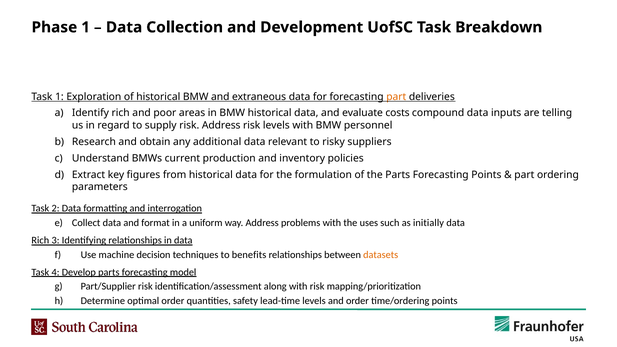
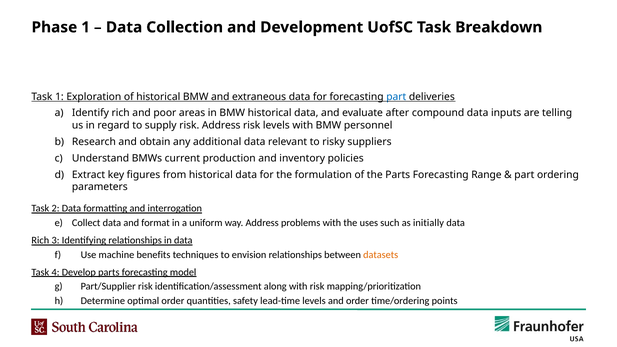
part colour: orange -> blue (396, 97)
costs: costs -> after (397, 113)
Forecasting Points: Points -> Range (486, 175)
decision: decision -> benefits (154, 255)
benefits: benefits -> envision (249, 255)
